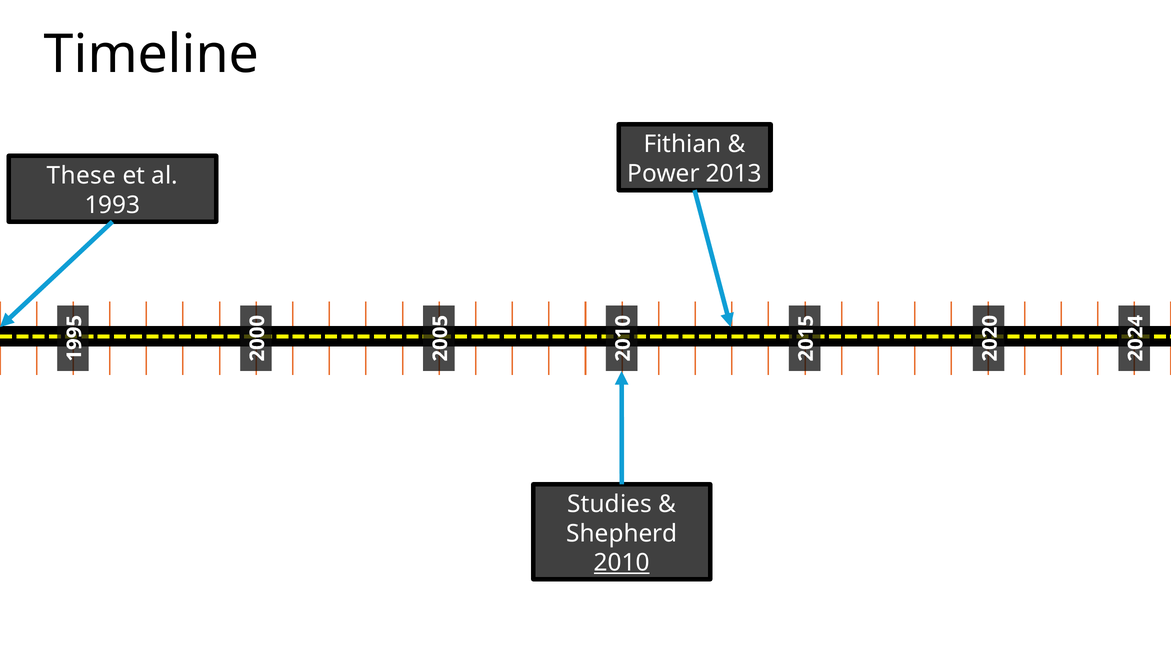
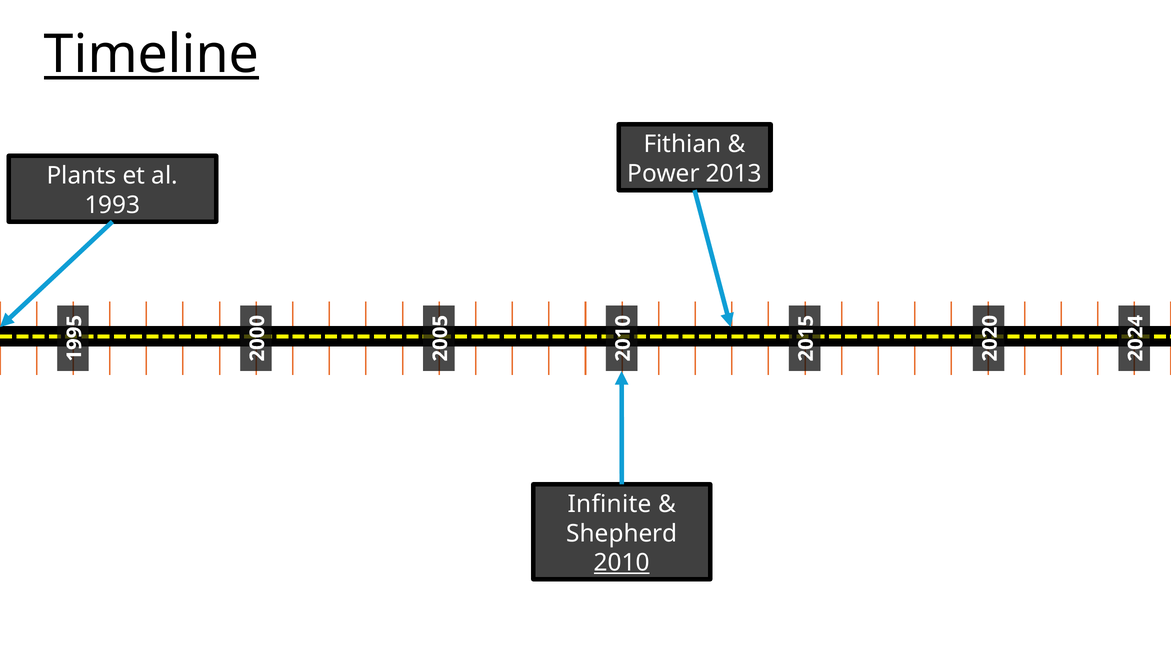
Timeline underline: none -> present (151, 55)
These: These -> Plants (82, 176)
Studies: Studies -> Infinite (610, 504)
